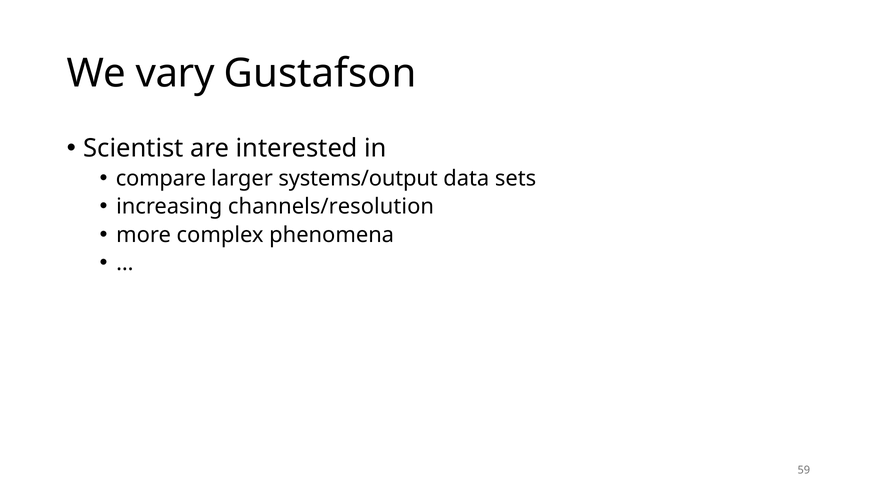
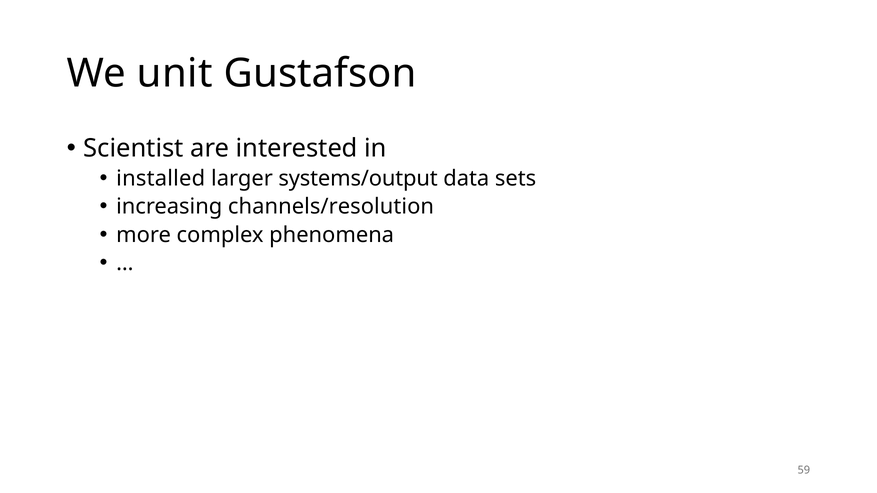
vary: vary -> unit (175, 74)
compare: compare -> installed (161, 179)
